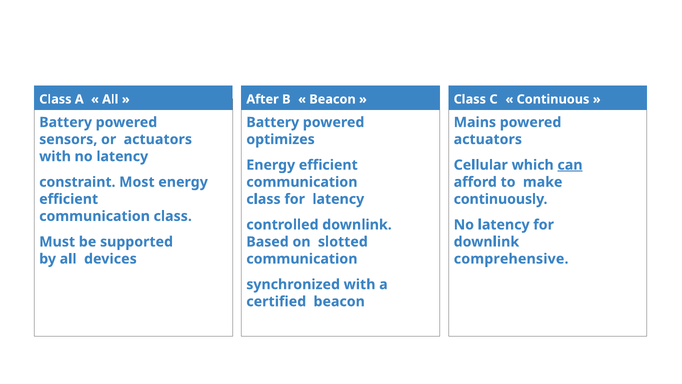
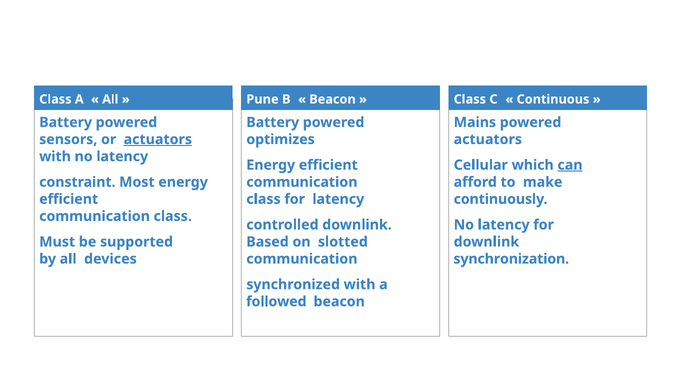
After: After -> Pune (262, 99)
actuators underline: none -> present (158, 139)
comprehensive: comprehensive -> synchronization (511, 259)
certified: certified -> followed (276, 301)
